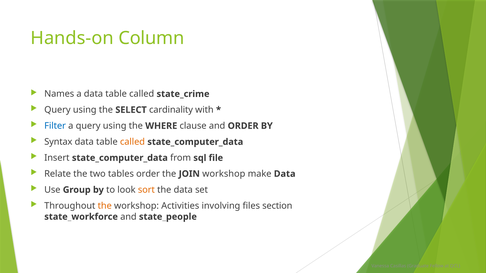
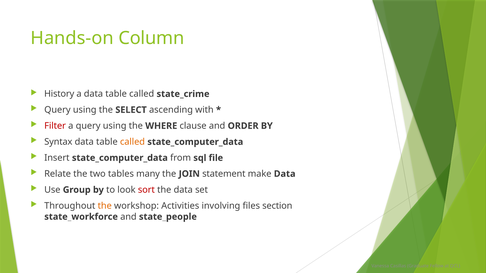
Names: Names -> History (59, 94)
cardinality: cardinality -> ascending (171, 110)
Filter colour: blue -> red (55, 126)
tables order: order -> many (148, 174)
JOIN workshop: workshop -> statement (224, 174)
sort colour: orange -> red (146, 190)
